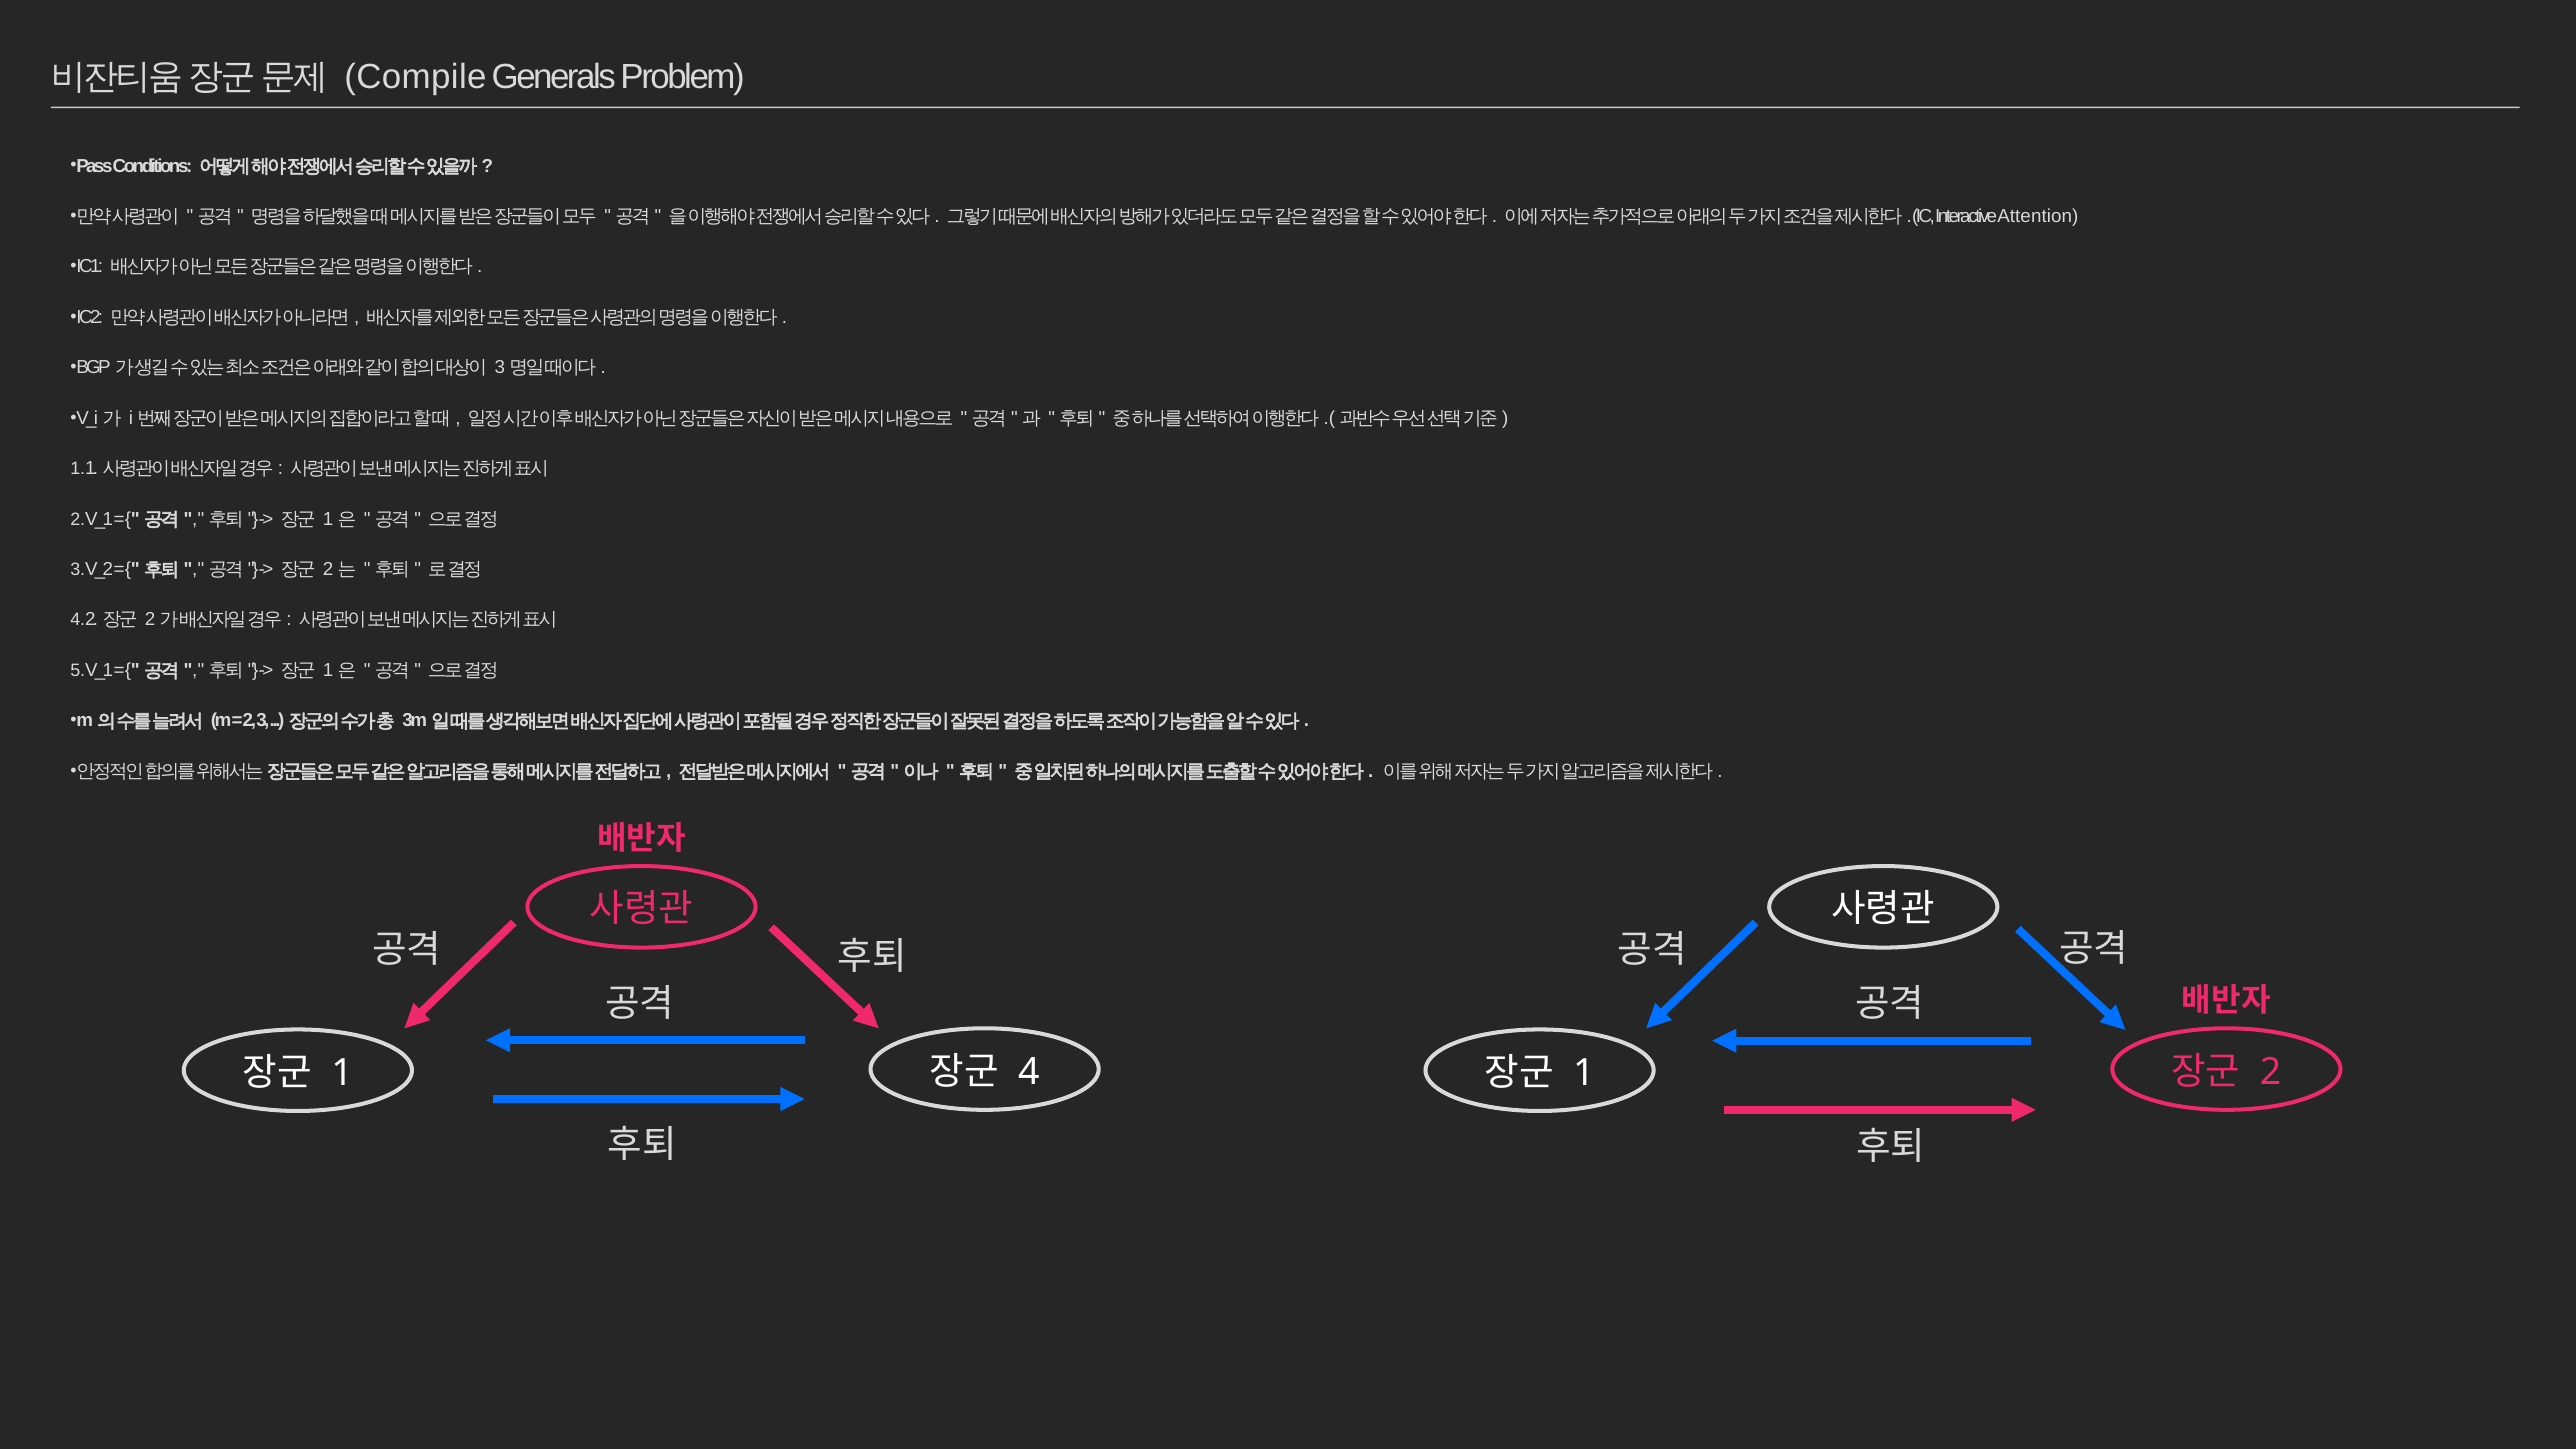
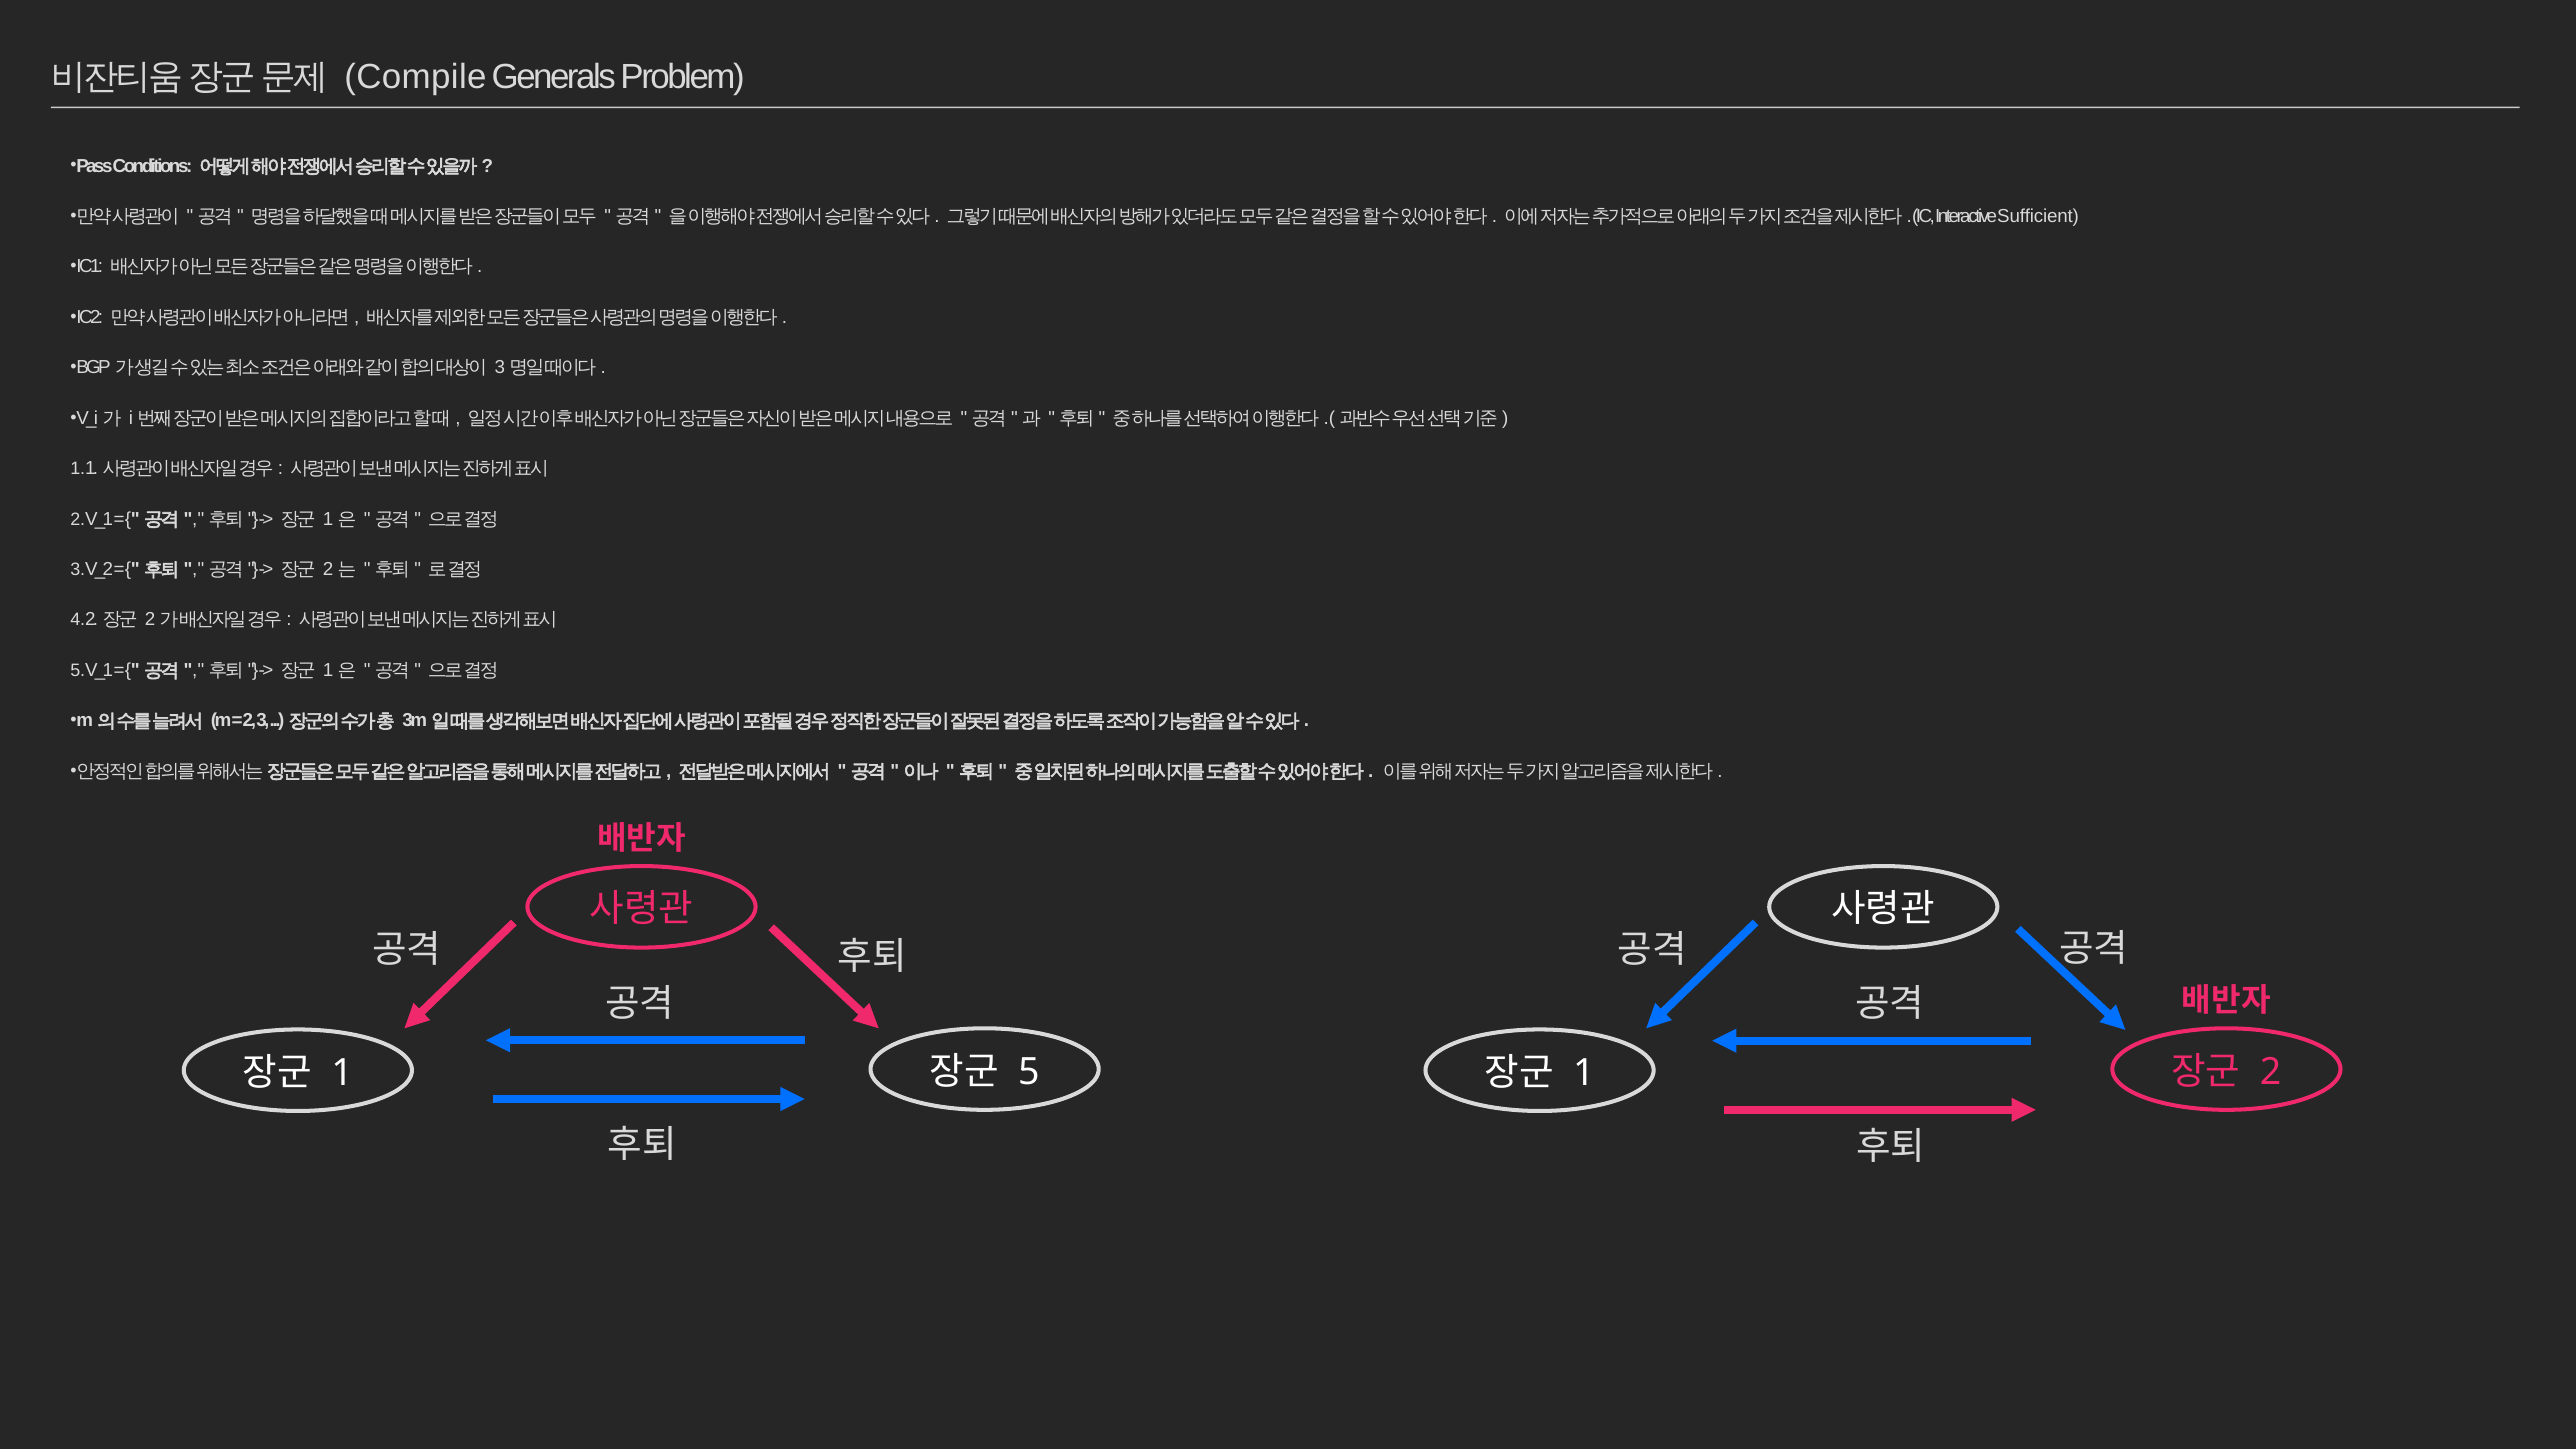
Attention: Attention -> Sufficient (2038, 216)
4: 4 -> 5 (1029, 1072)
